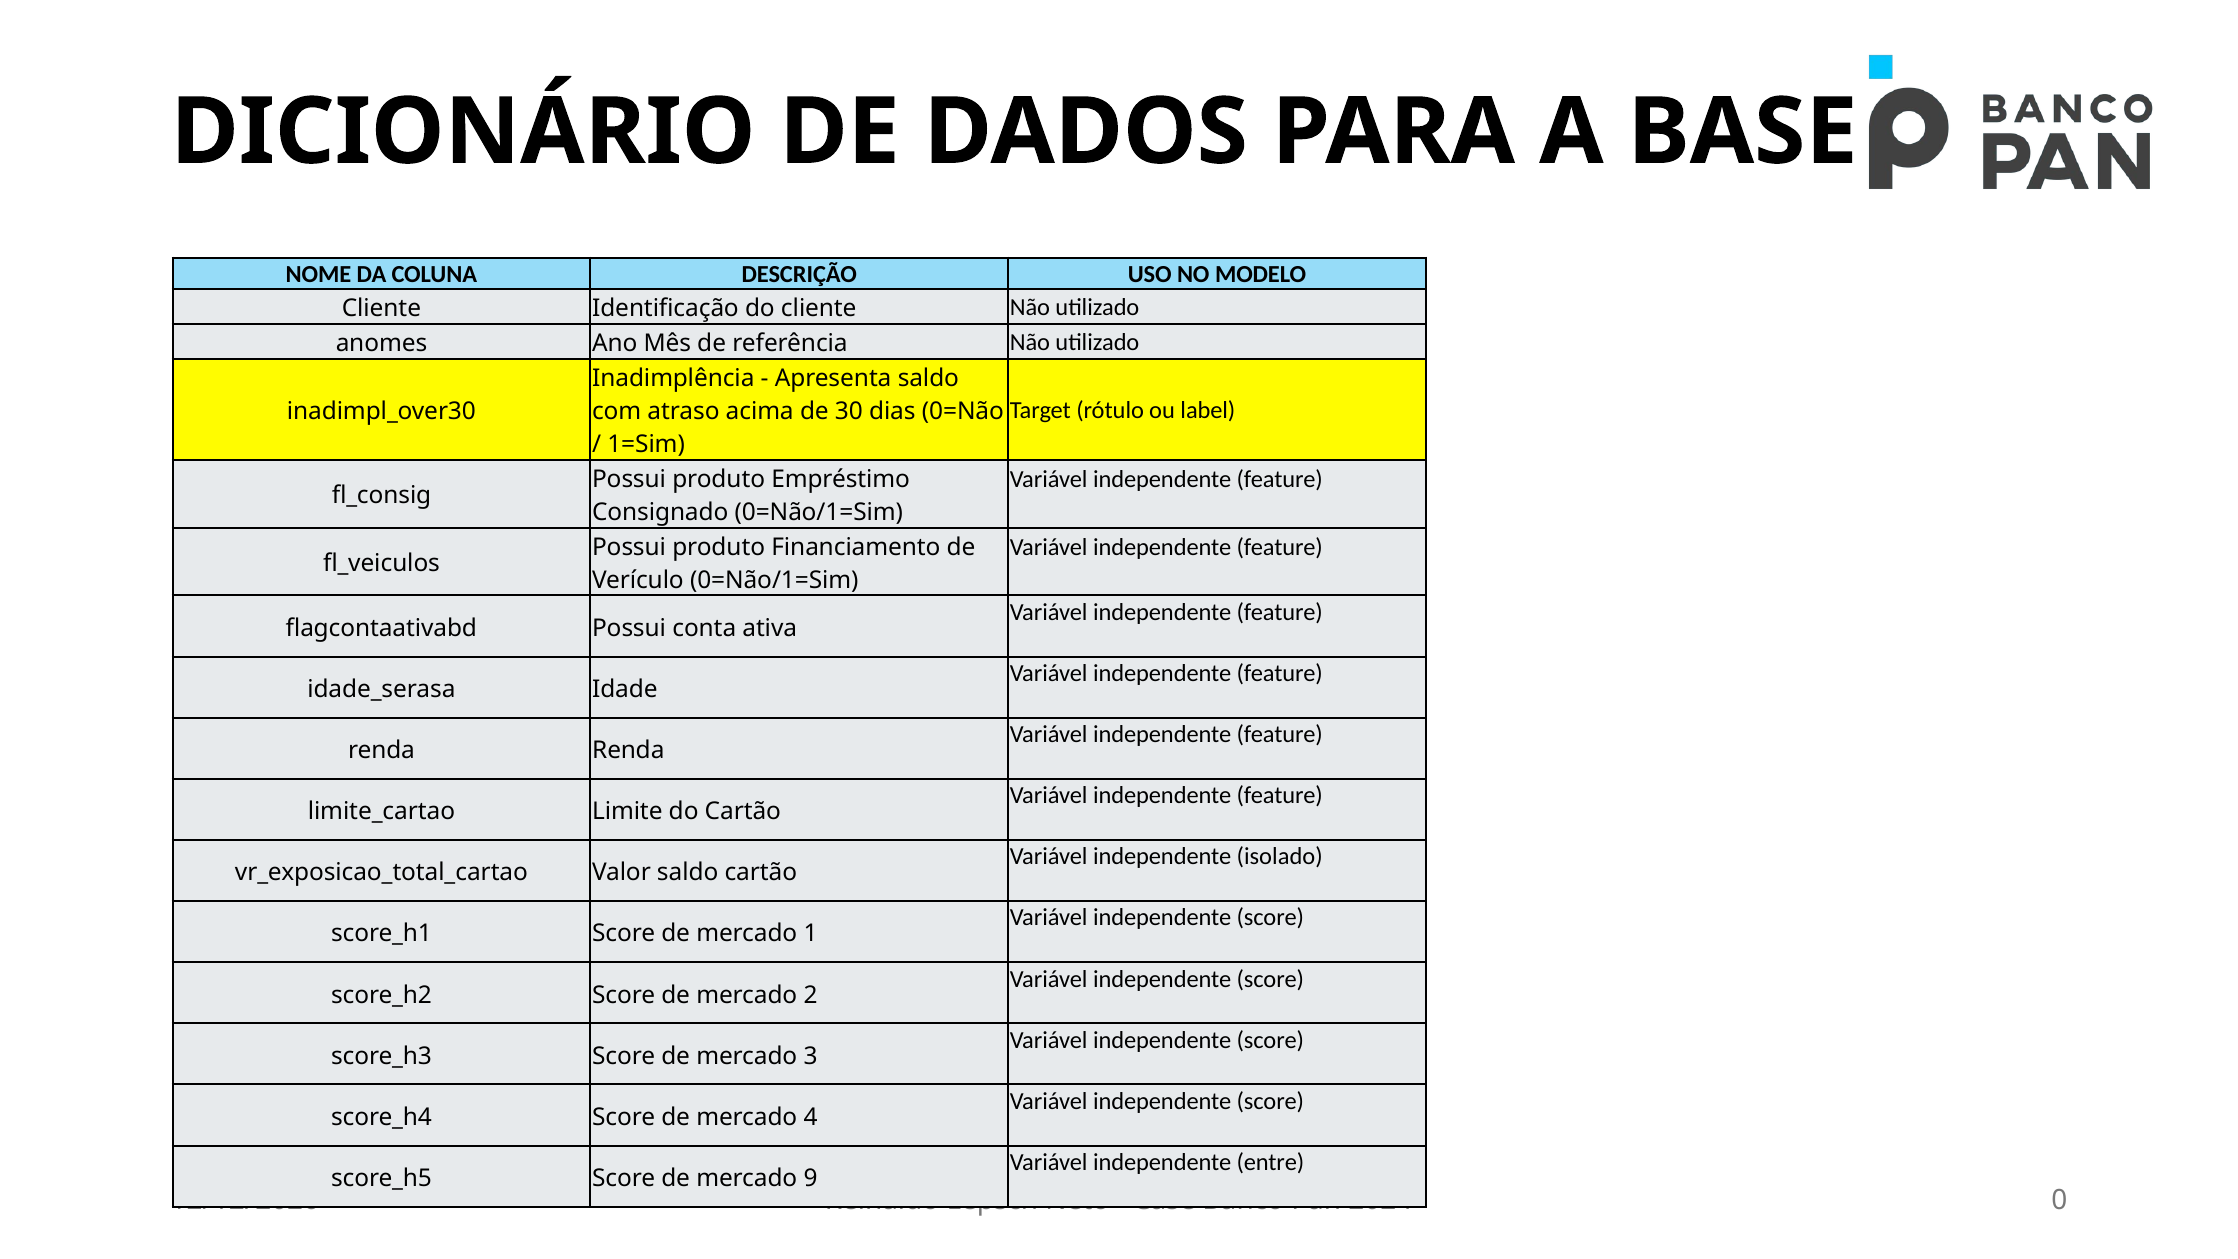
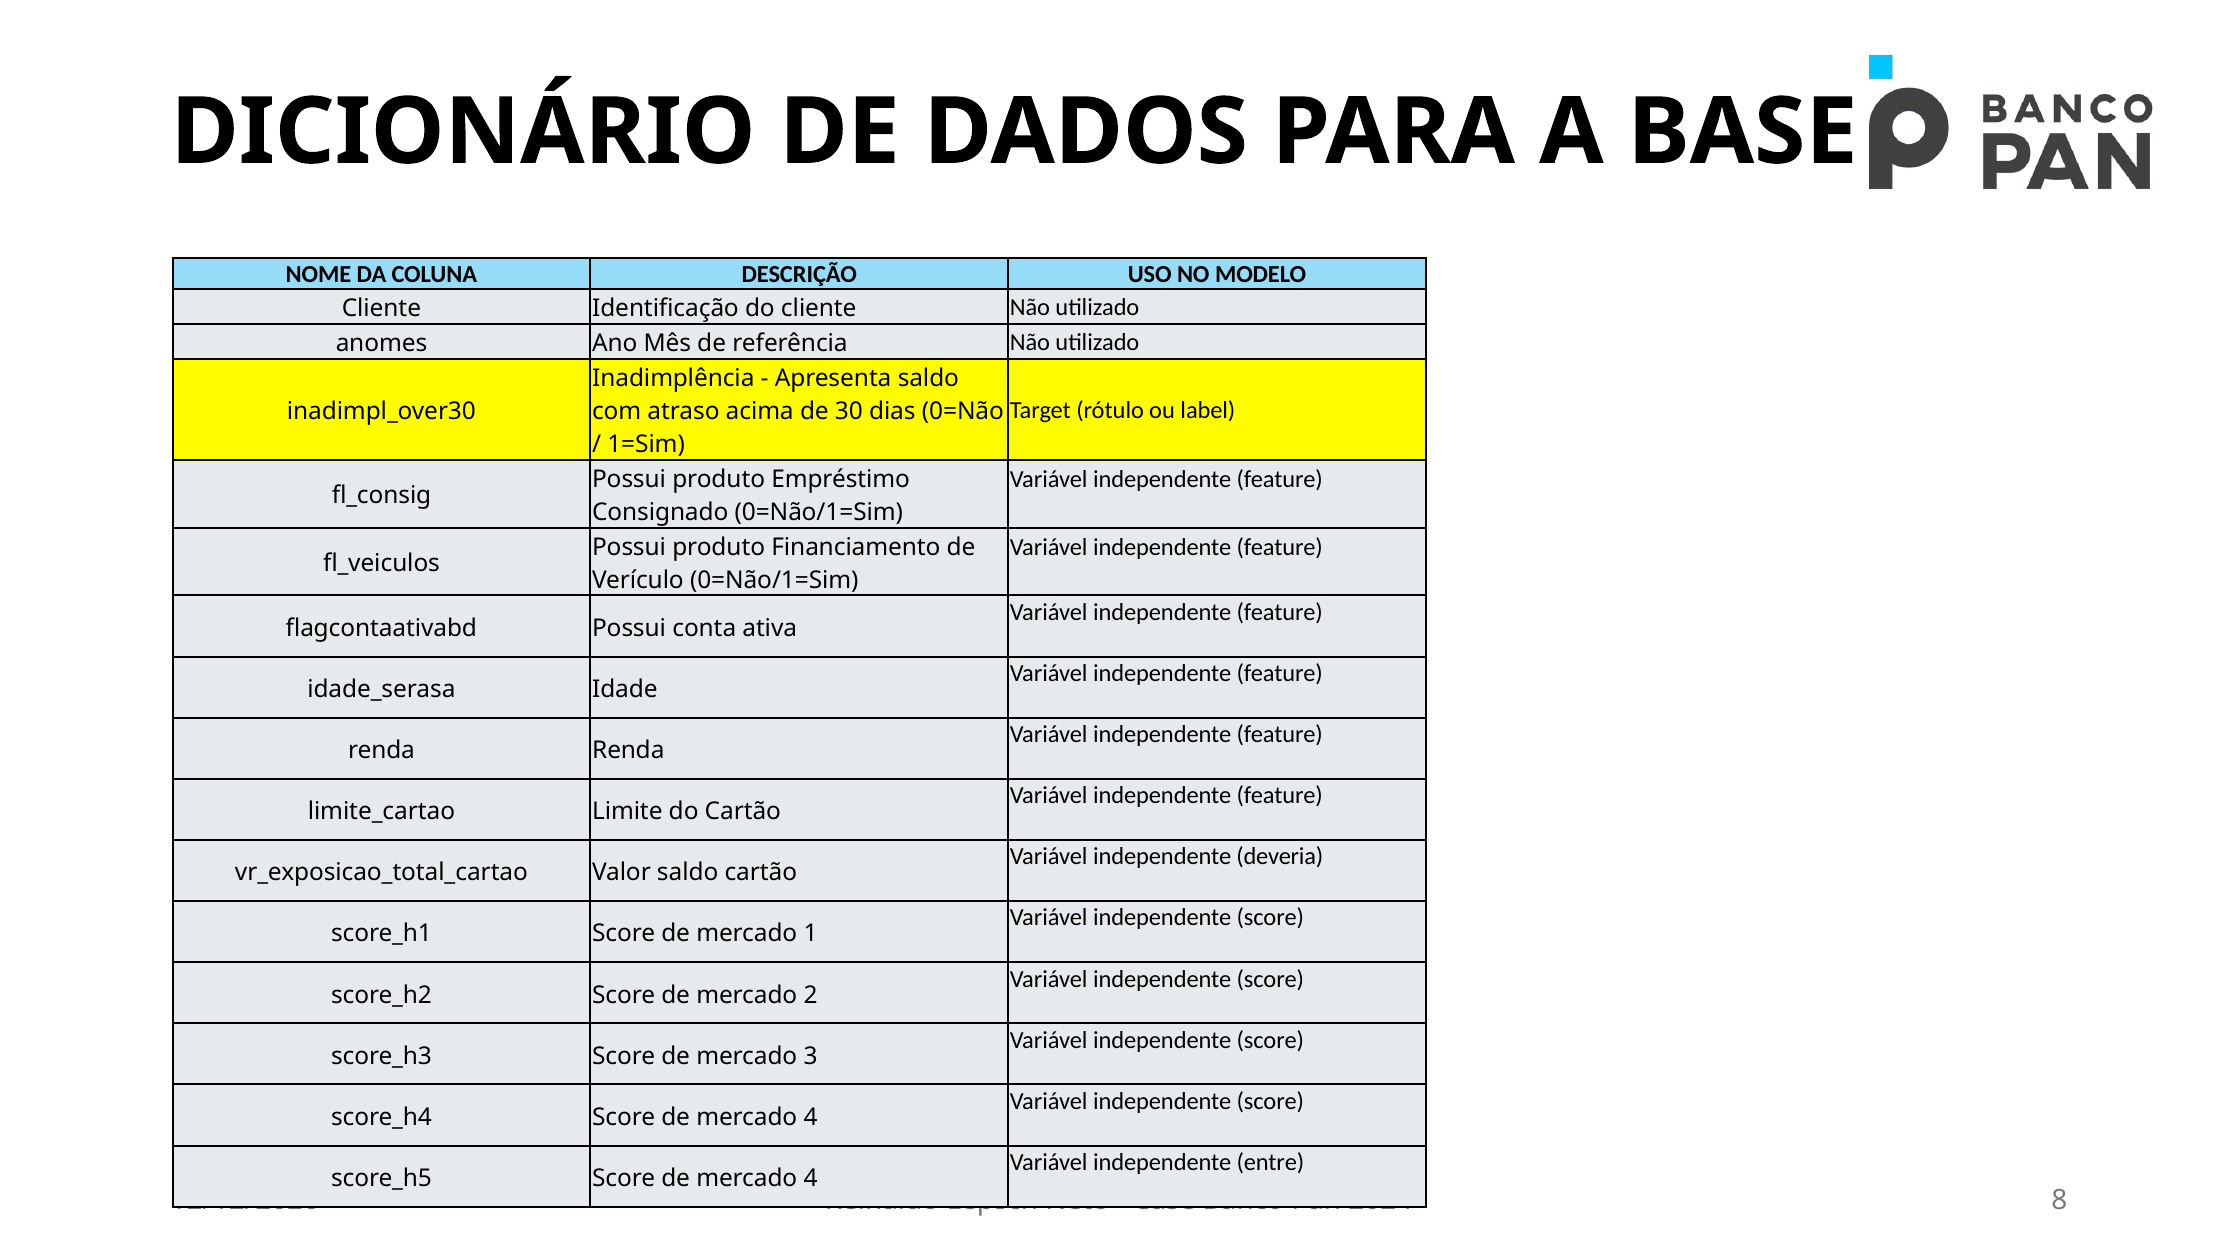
isolado: isolado -> deveria (1280, 857)
9: 9 -> 4 (811, 1178)
0: 0 -> 8 (2059, 1200)
